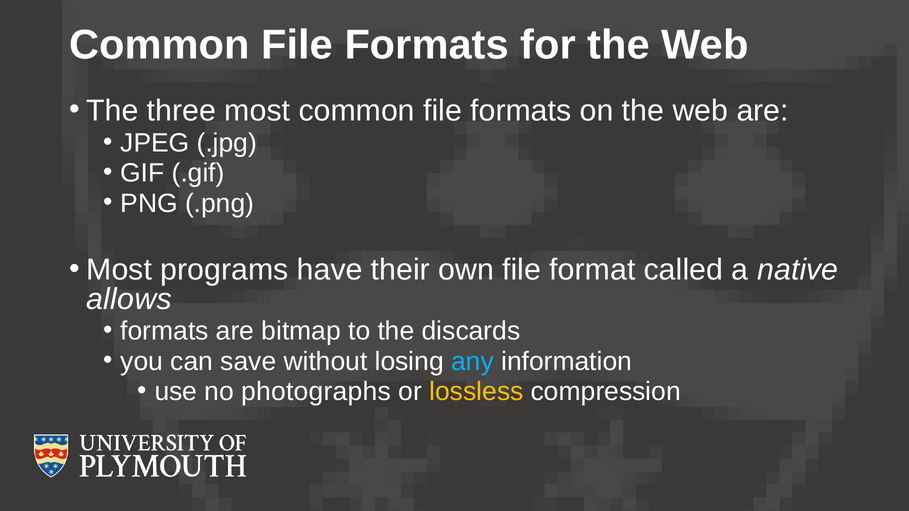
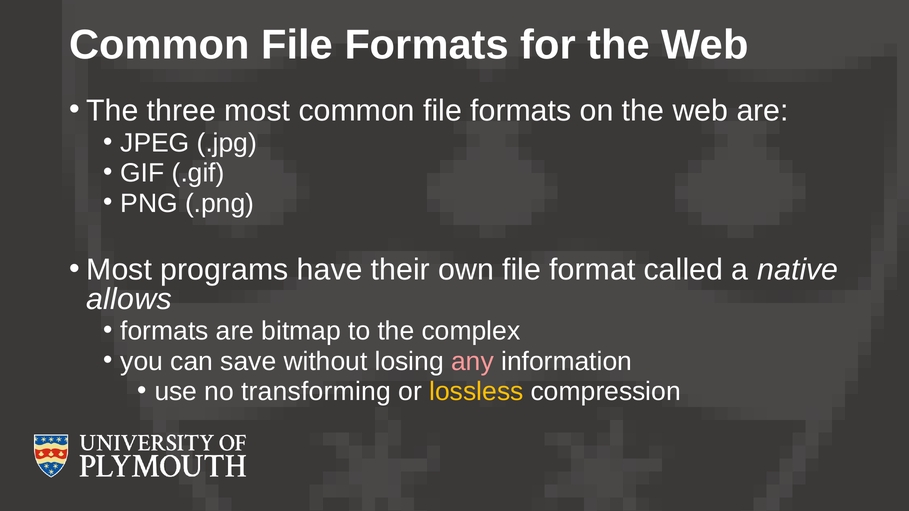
discards: discards -> complex (471, 331)
any colour: light blue -> pink (473, 362)
photographs: photographs -> transforming (316, 392)
